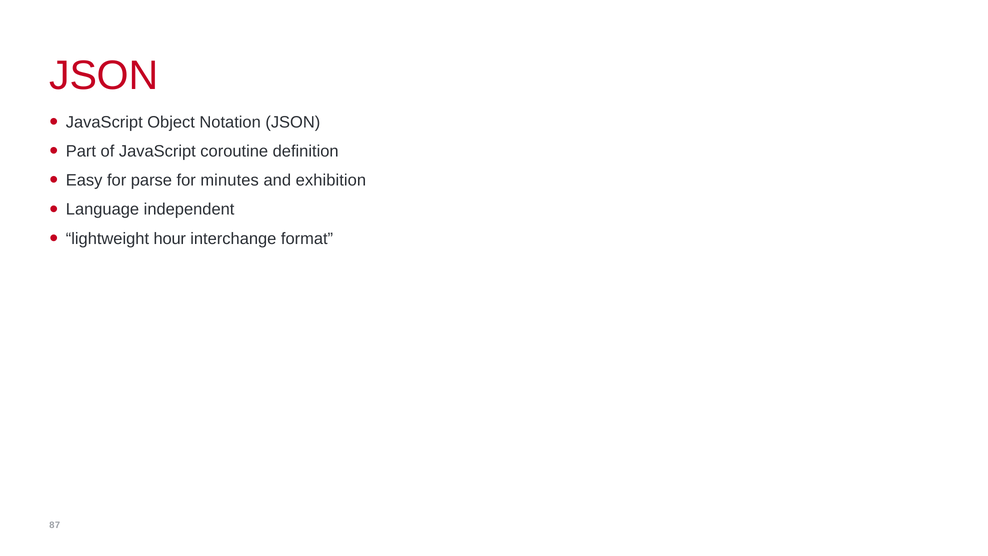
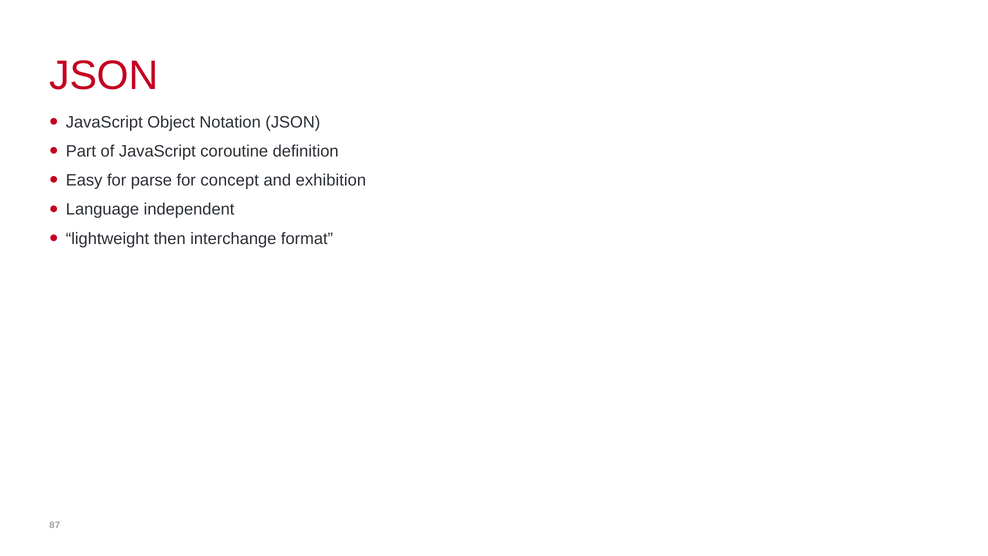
minutes: minutes -> concept (230, 180)
hour: hour -> then (170, 238)
